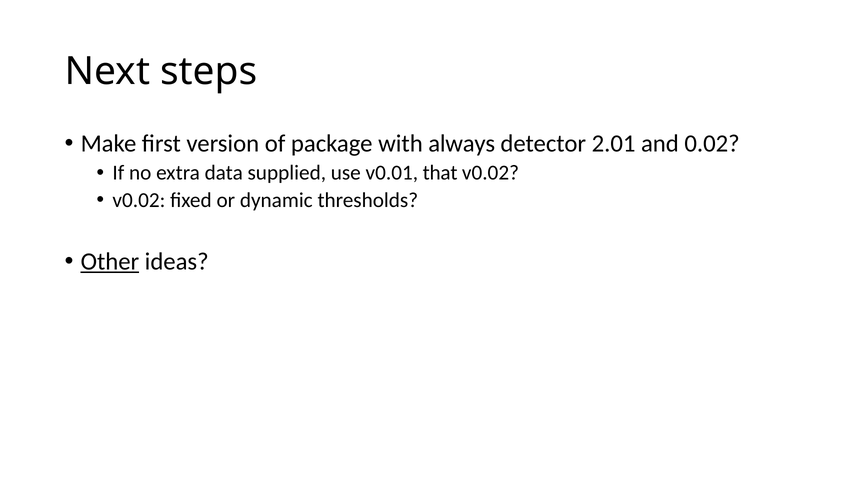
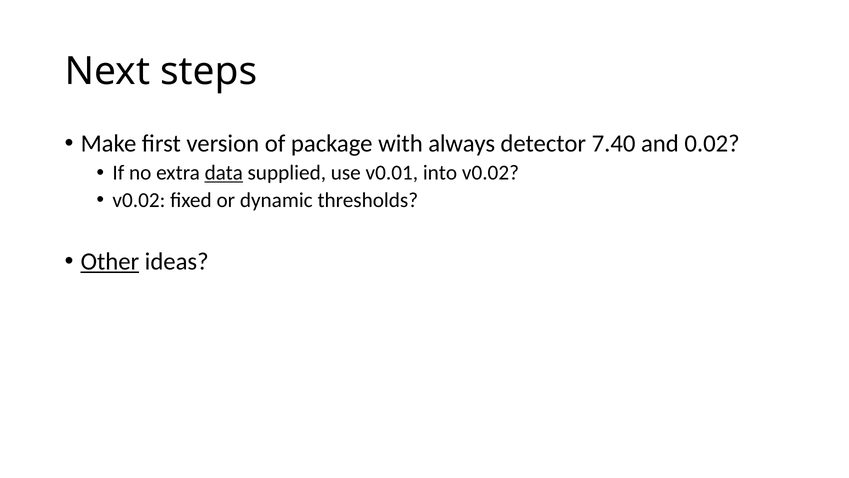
2.01: 2.01 -> 7.40 (614, 144)
data underline: none -> present (224, 173)
that: that -> into (440, 173)
